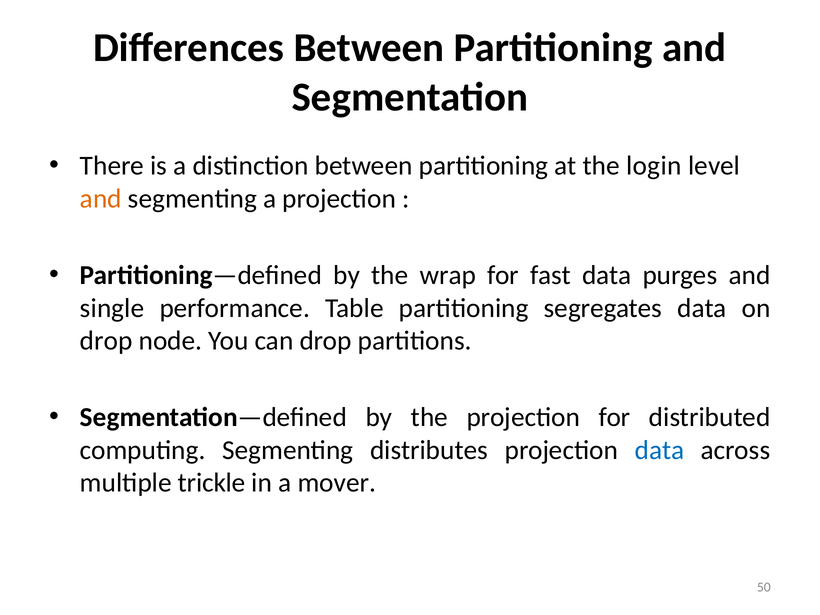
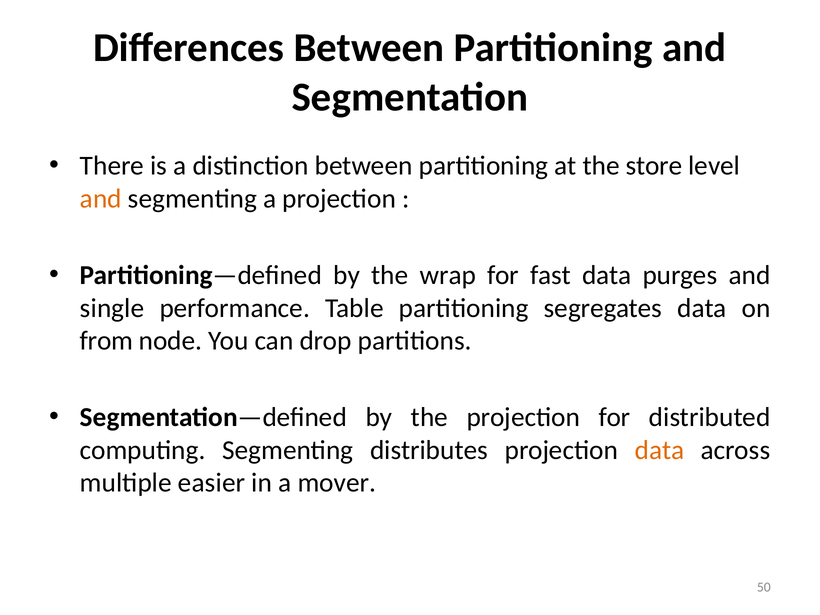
login: login -> store (654, 166)
drop: drop -> from (106, 341)
data colour: blue -> orange (660, 450)
trickle: trickle -> easier (212, 483)
